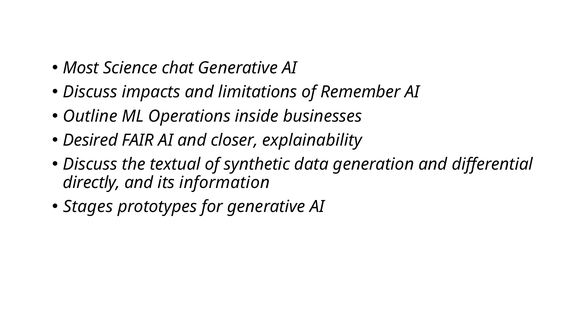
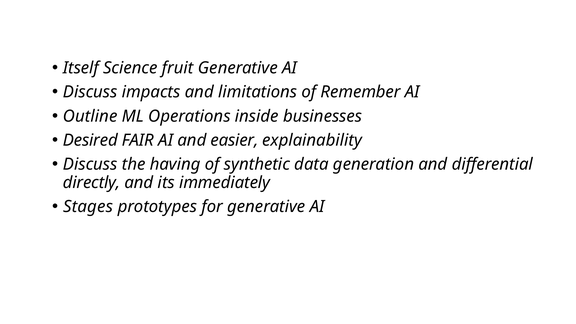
Most: Most -> Itself (81, 68)
chat: chat -> fruit (178, 68)
closer: closer -> easier (234, 140)
textual: textual -> having (175, 164)
information: information -> immediately (225, 183)
